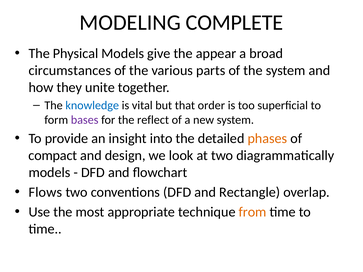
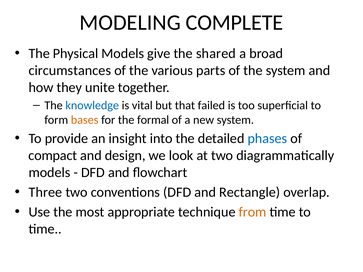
appear: appear -> shared (216, 54)
order: order -> failed (211, 105)
bases colour: purple -> orange (85, 120)
reflect: reflect -> formal (153, 120)
phases colour: orange -> blue (267, 139)
Flows: Flows -> Three (45, 192)
